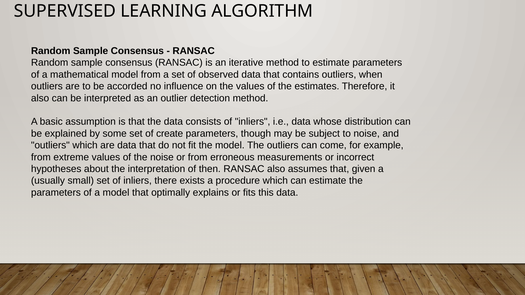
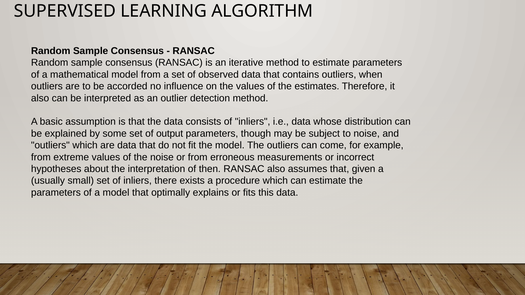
create: create -> output (170, 134)
